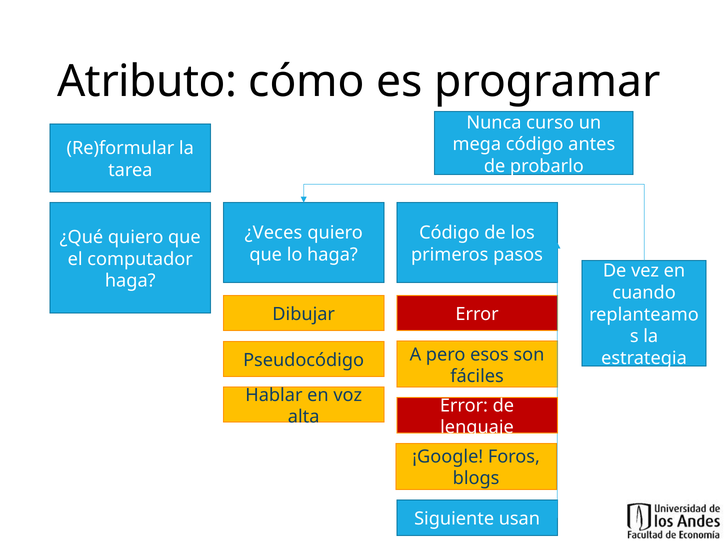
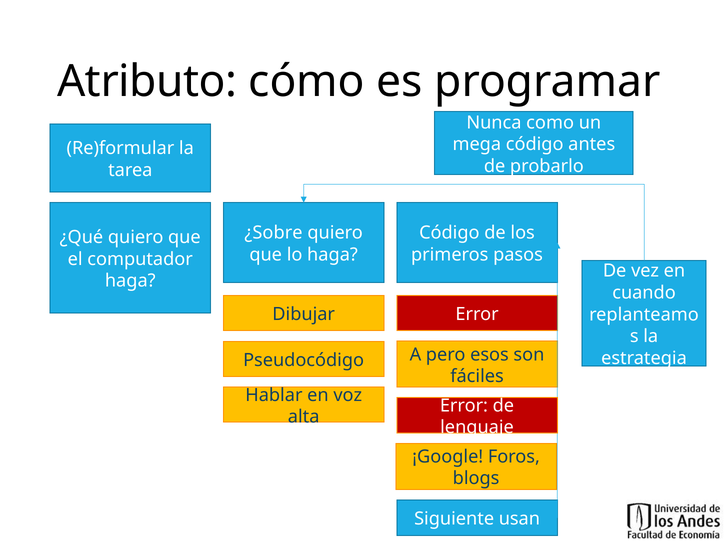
curso: curso -> como (550, 122)
¿Veces: ¿Veces -> ¿Sobre (274, 233)
